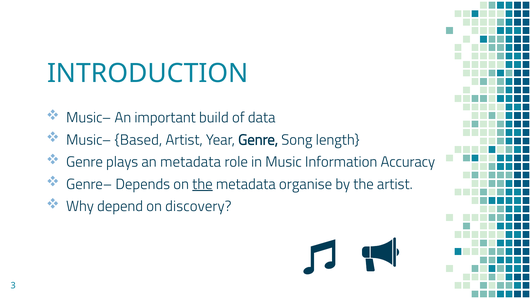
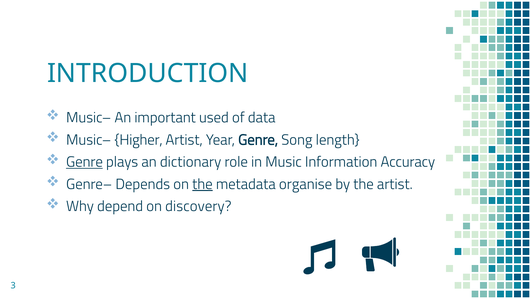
build: build -> used (214, 118)
Based: Based -> Higher (139, 140)
Genre underline: none -> present (85, 162)
an metadata: metadata -> dictionary (191, 162)
